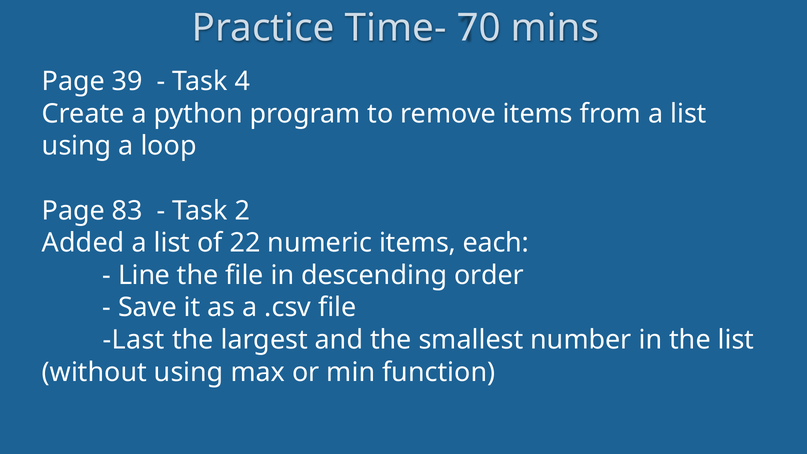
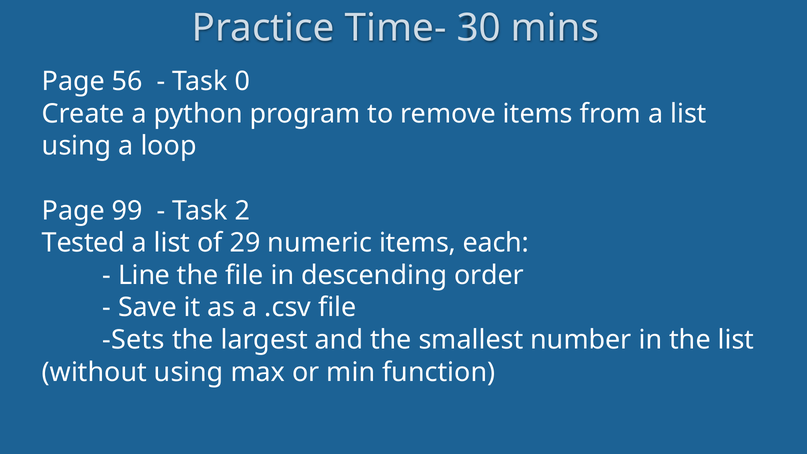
70: 70 -> 30 (479, 28)
39: 39 -> 56 (127, 82)
4: 4 -> 0 (242, 82)
83: 83 -> 99 (127, 211)
Added: Added -> Tested (83, 243)
22: 22 -> 29 (245, 243)
Last: Last -> Sets (134, 340)
